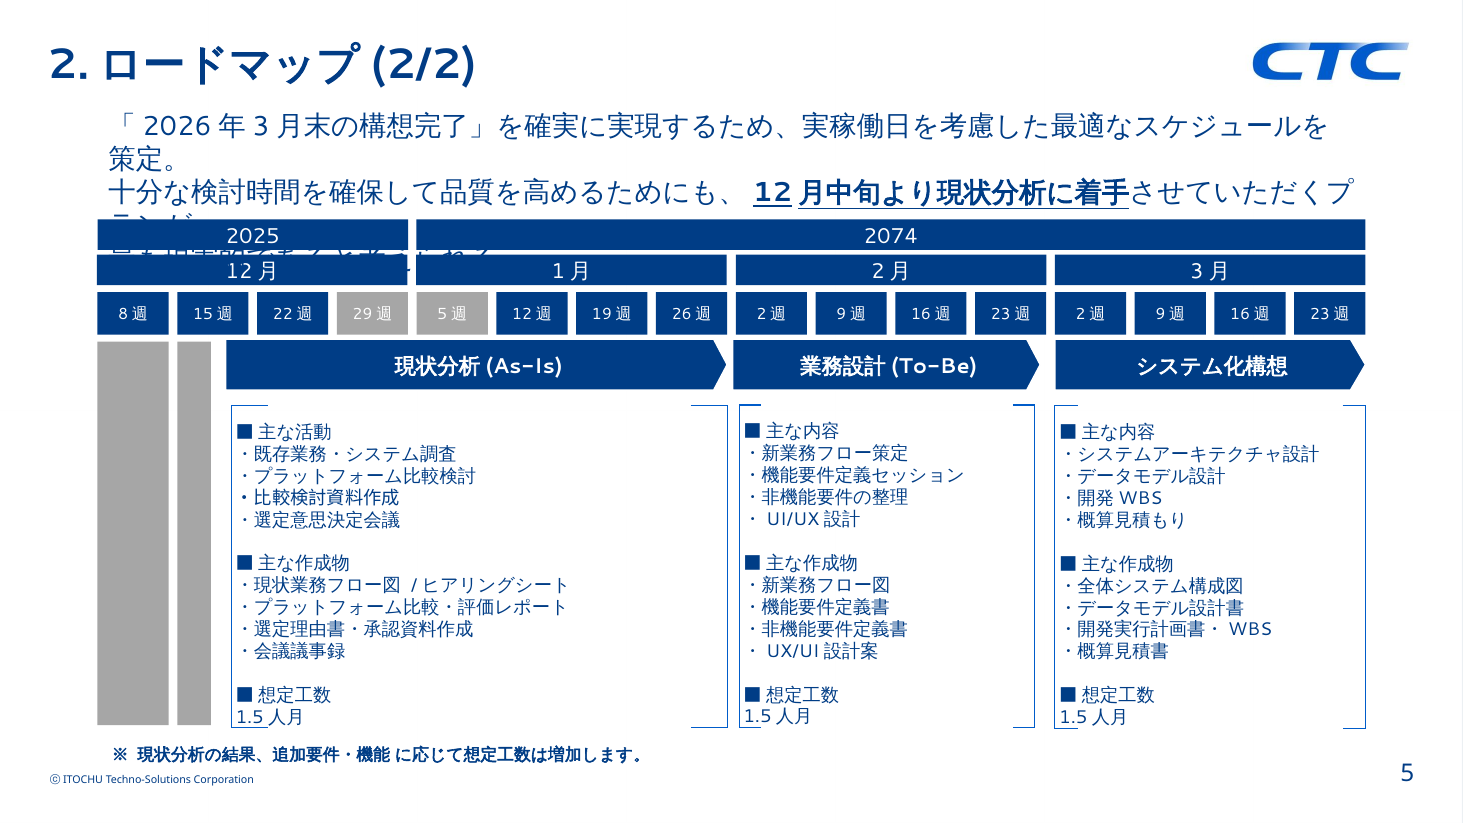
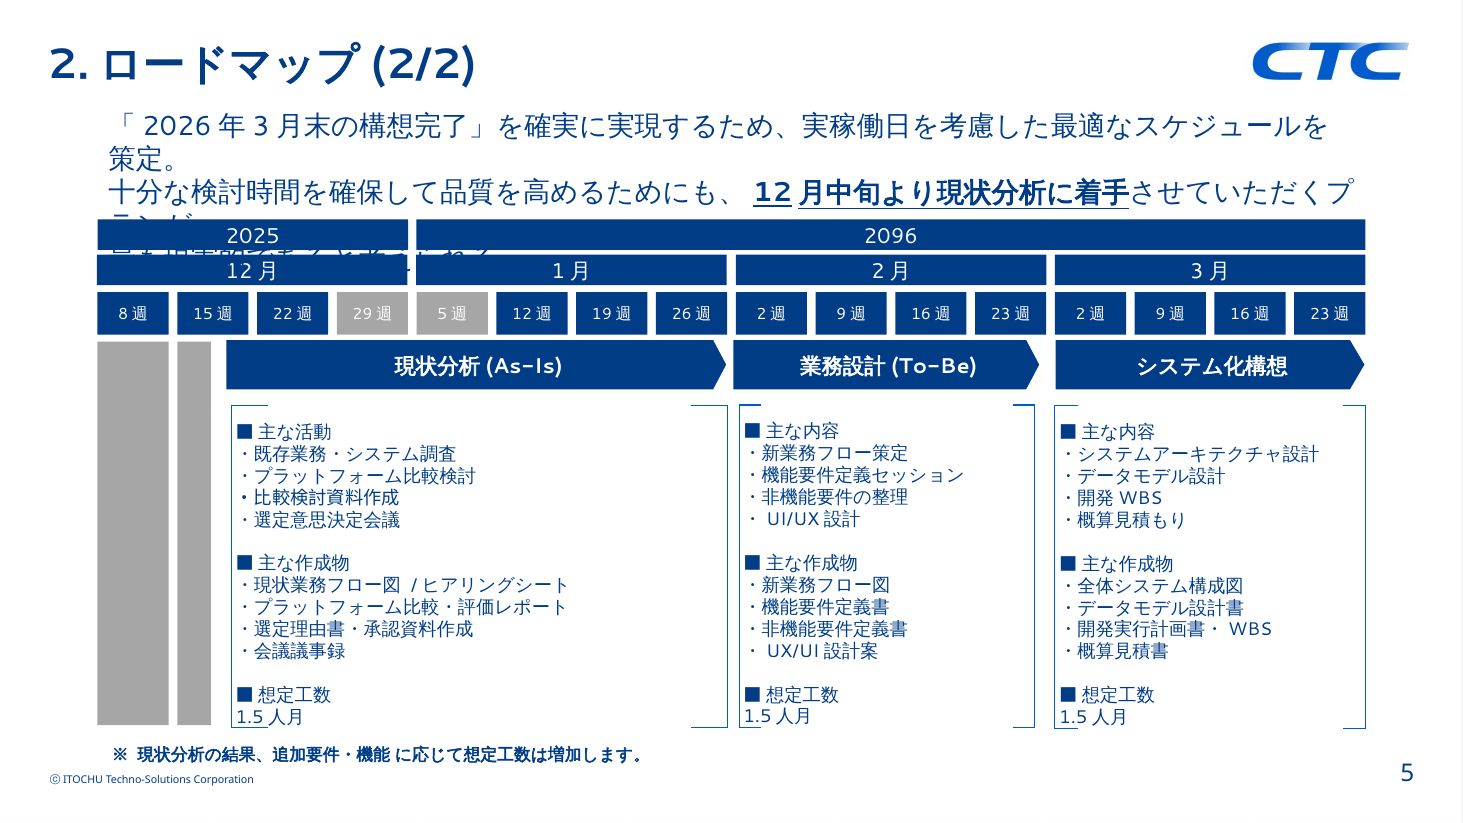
2074: 2074 -> 2096 (891, 236)
